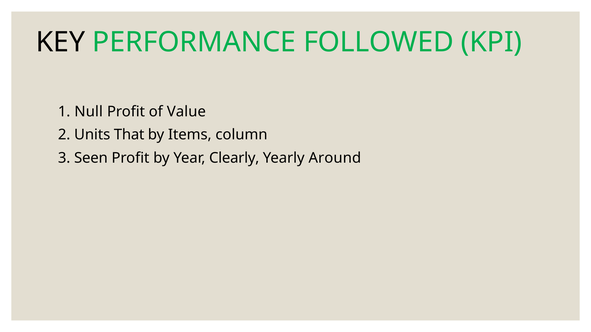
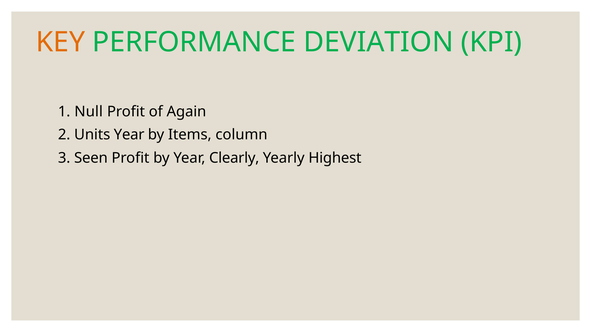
KEY colour: black -> orange (60, 42)
FOLLOWED: FOLLOWED -> DEVIATION (378, 42)
Value: Value -> Again (186, 112)
Units That: That -> Year (129, 135)
Around: Around -> Highest (335, 158)
